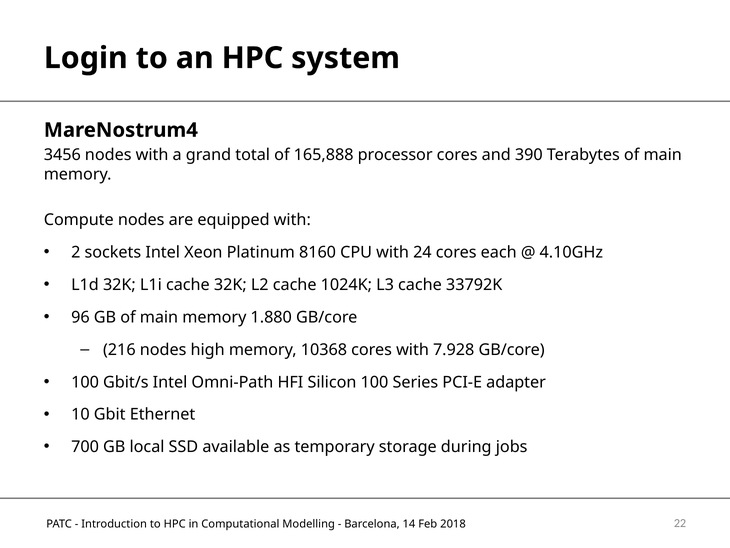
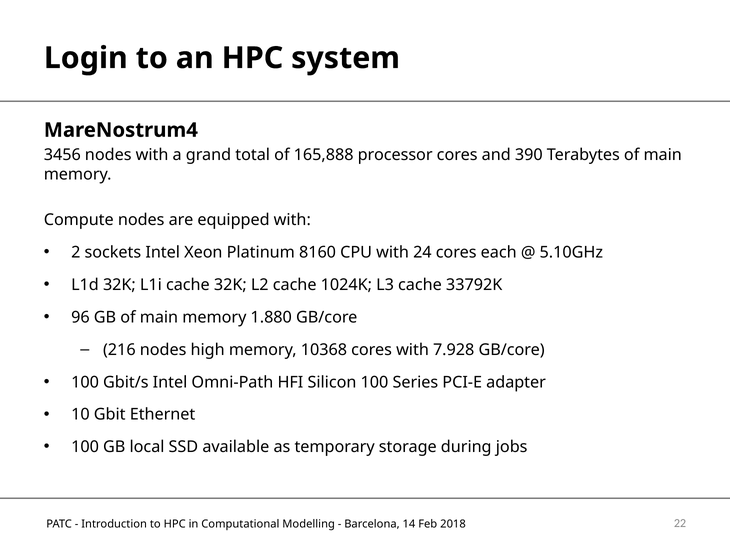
4.10GHz: 4.10GHz -> 5.10GHz (571, 252)
700: 700 -> 100 (85, 447)
